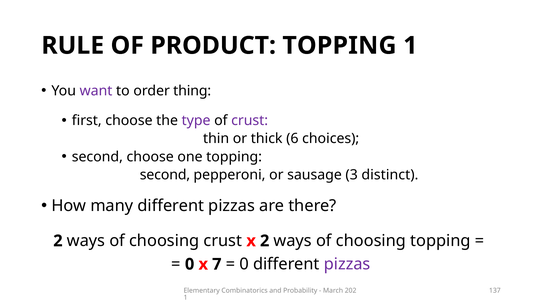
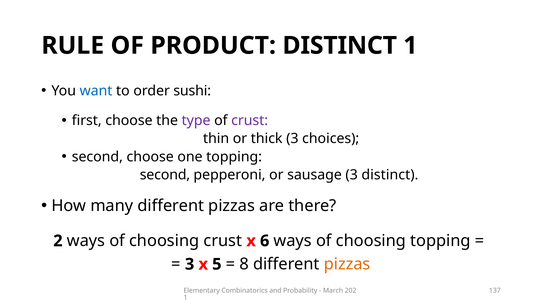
PRODUCT TOPPING: TOPPING -> DISTINCT (340, 46)
want colour: purple -> blue (96, 91)
thing: thing -> sushi (192, 91)
thick 6: 6 -> 3 (292, 139)
x 2: 2 -> 6 (265, 241)
0: 0 -> 3 (190, 264)
7: 7 -> 5 (217, 264)
0: 0 -> 8 (244, 264)
pizzas colour: purple -> orange (347, 264)
